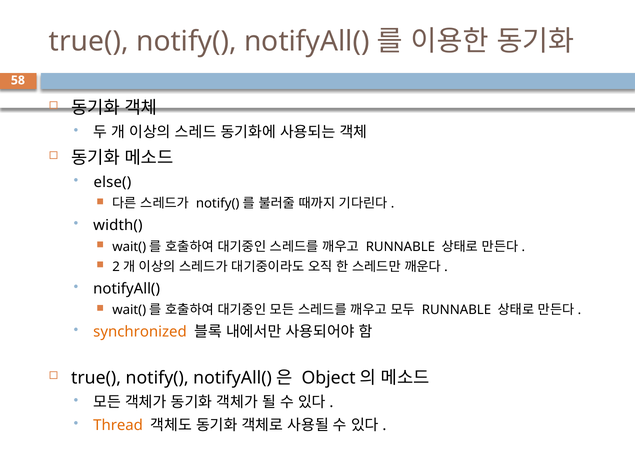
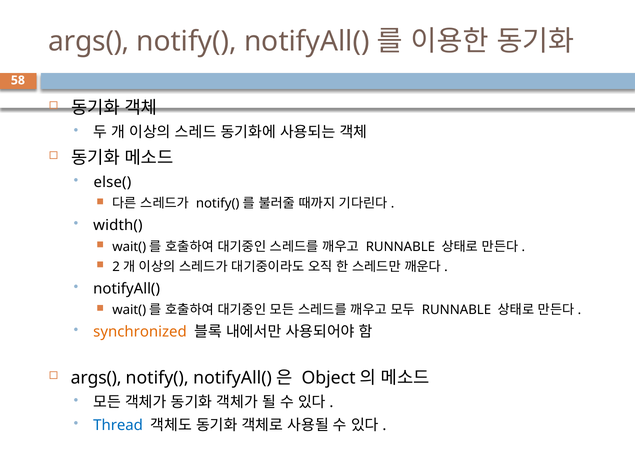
true(: true( -> args( (89, 41)
true(: true( -> args( (96, 378)
Thread colour: orange -> blue (118, 425)
